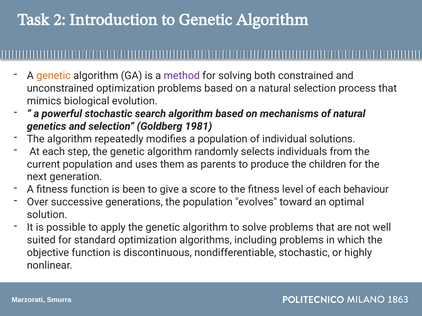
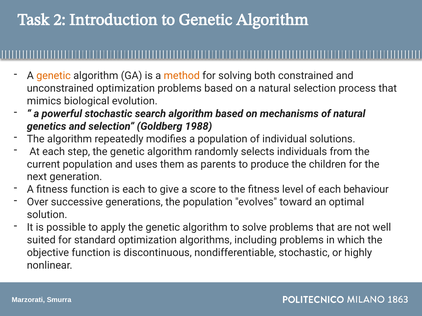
method colour: purple -> orange (182, 76)
1981: 1981 -> 1988 (199, 126)
is been: been -> each (134, 190)
